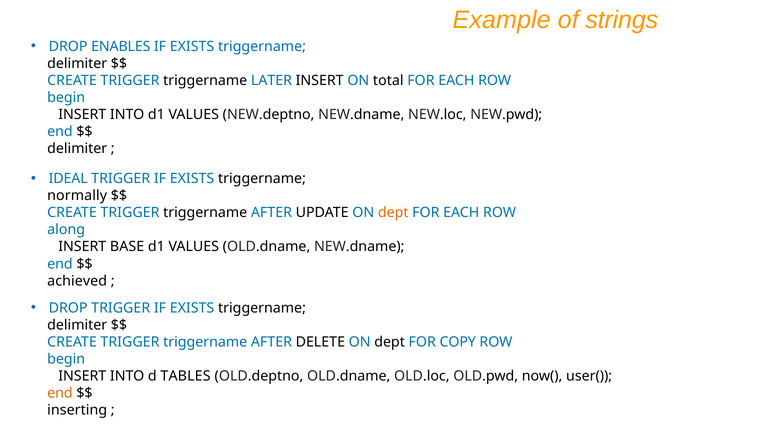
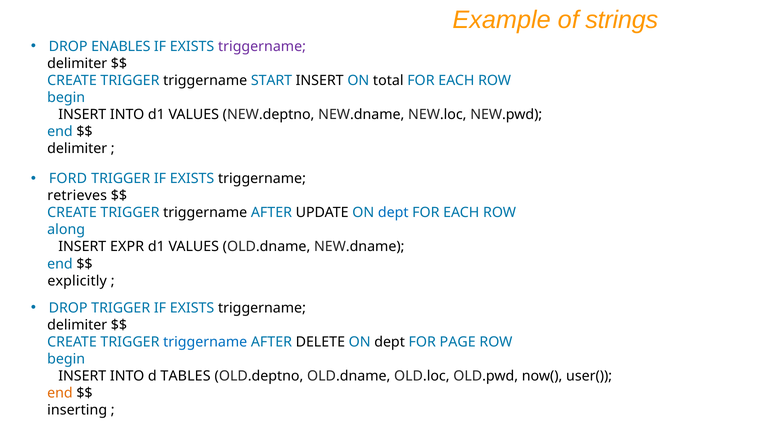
triggername colour: blue -> purple (262, 46)
LATER: LATER -> START (272, 81)
IDEAL: IDEAL -> FORD (68, 179)
normally: normally -> retrieves (77, 196)
dept colour: orange -> blue (393, 213)
BASE: BASE -> EXPR (127, 247)
achieved: achieved -> explicitly (77, 281)
COPY: COPY -> PAGE (458, 342)
